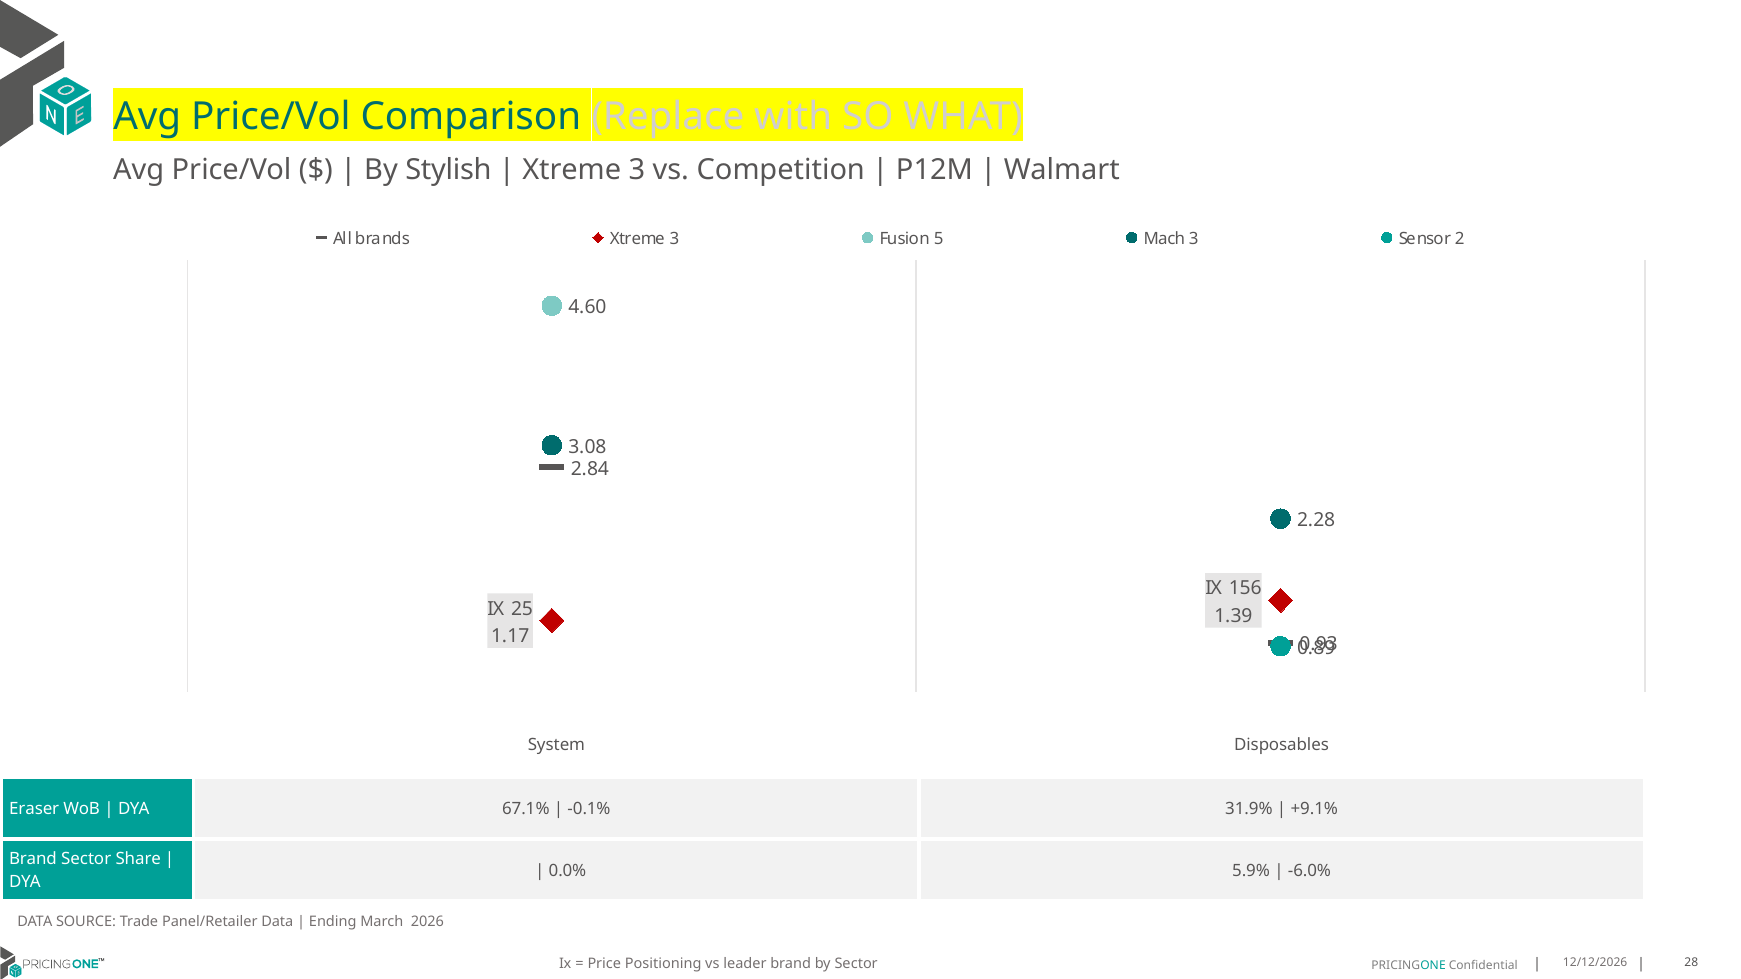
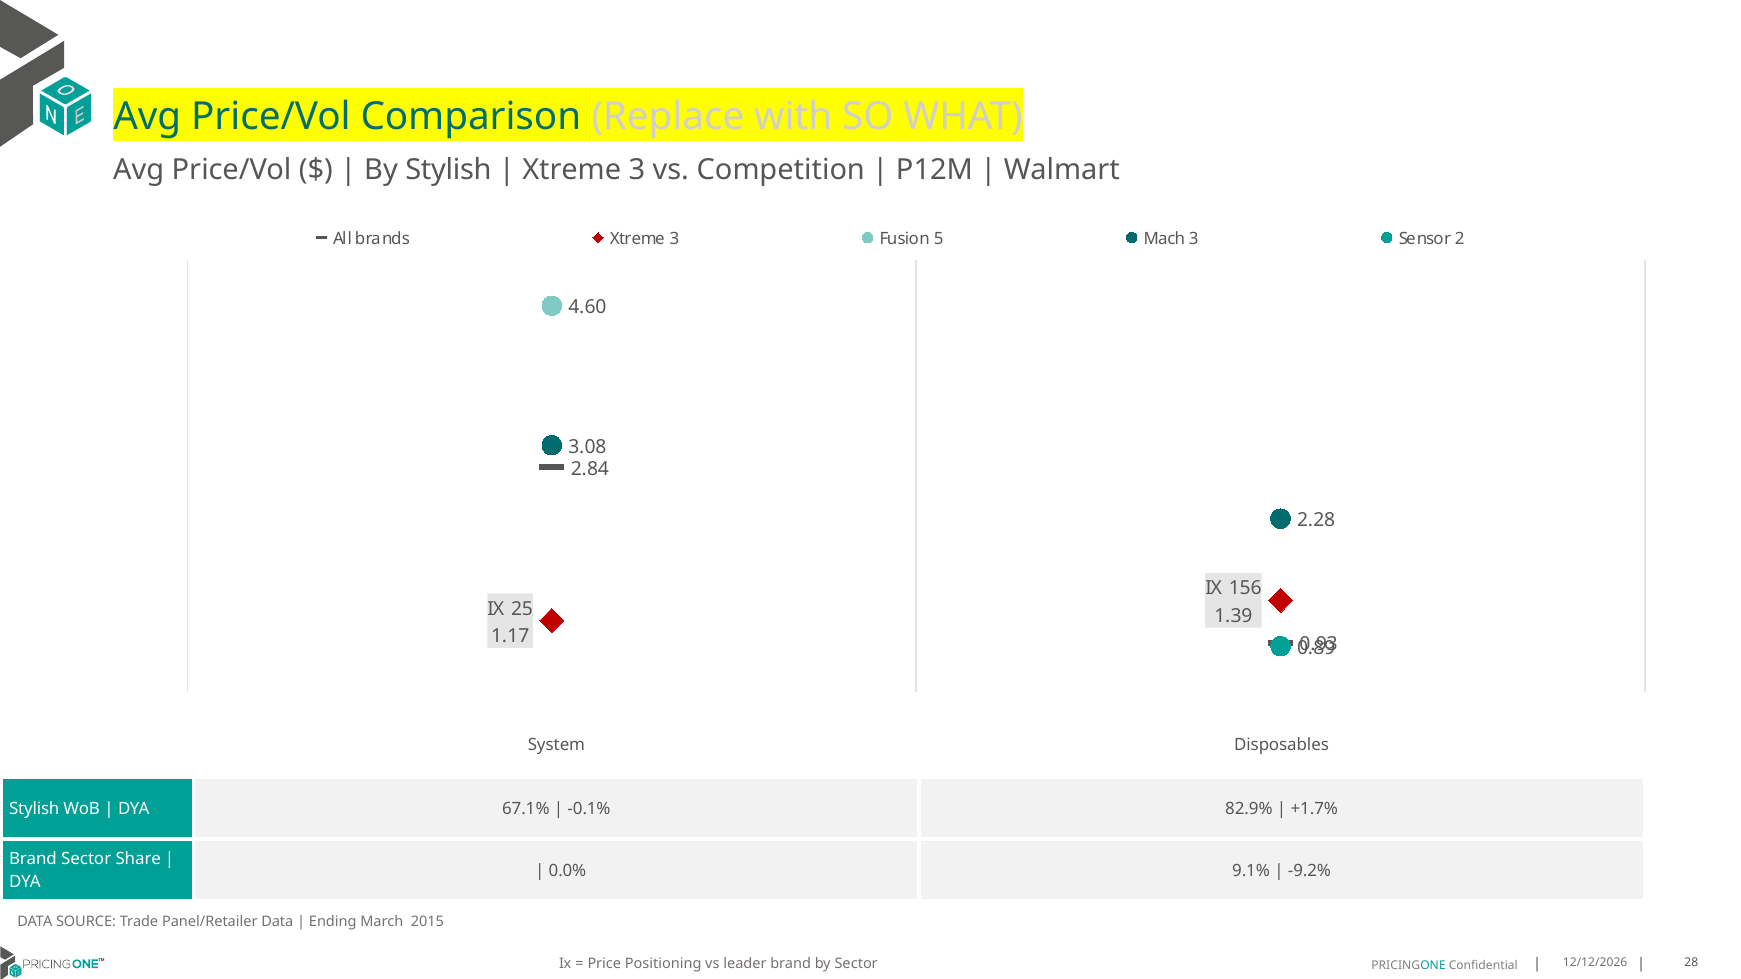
Eraser: Eraser -> Stylish (34, 809)
31.9%: 31.9% -> 82.9% (1249, 809)
+9.1%: +9.1% -> +1.7% (1314, 809)
5.9%: 5.9% -> 9.1% (1251, 871)
-6.0%: -6.0% -> -9.2% (1309, 871)
2026: 2026 -> 2015 (427, 922)
